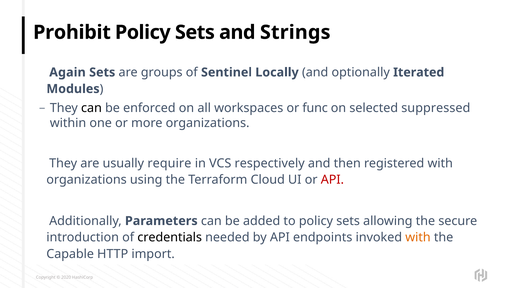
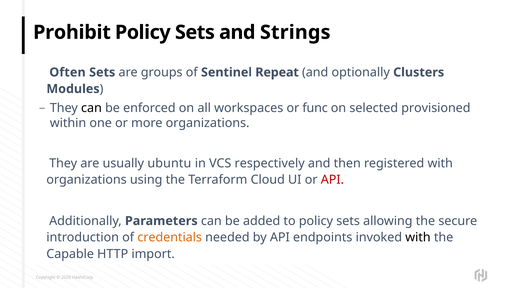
Again: Again -> Often (67, 72)
Locally: Locally -> Repeat (277, 72)
Iterated: Iterated -> Clusters (419, 72)
suppressed: suppressed -> provisioned (436, 108)
require: require -> ubuntu (169, 163)
credentials colour: black -> orange (170, 237)
with colour: orange -> black (418, 237)
